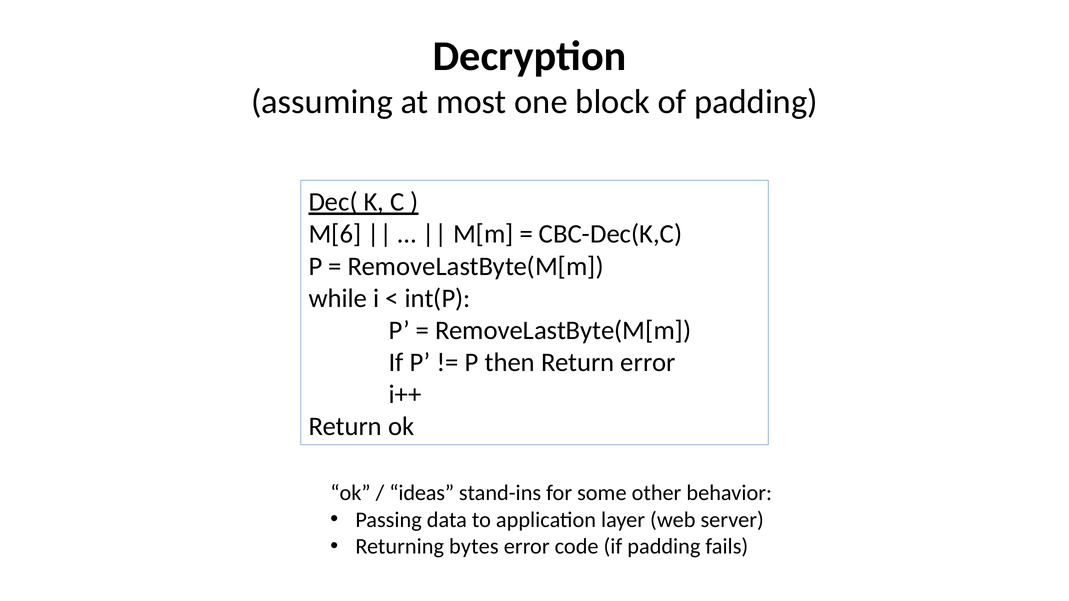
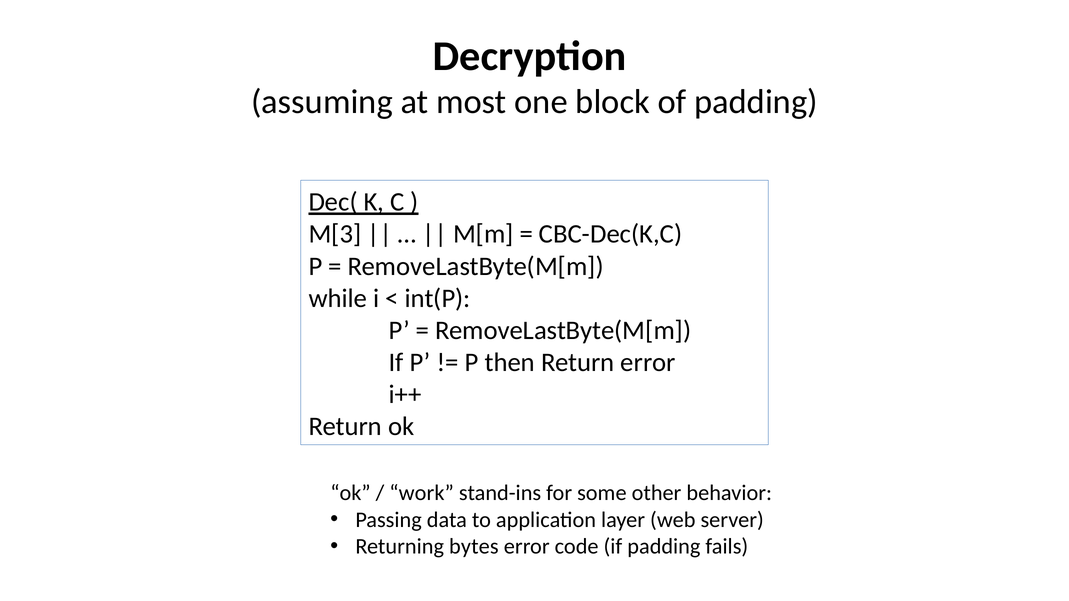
M[6: M[6 -> M[3 (335, 234)
ideas: ideas -> work (422, 493)
